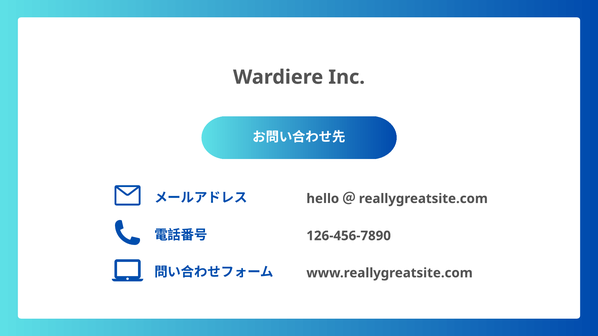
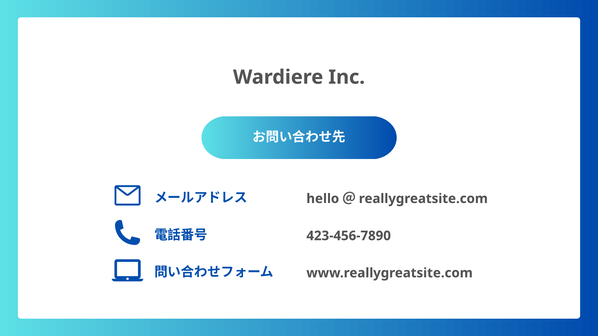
126-456-7890: 126-456-7890 -> 423-456-7890 (349, 236)
